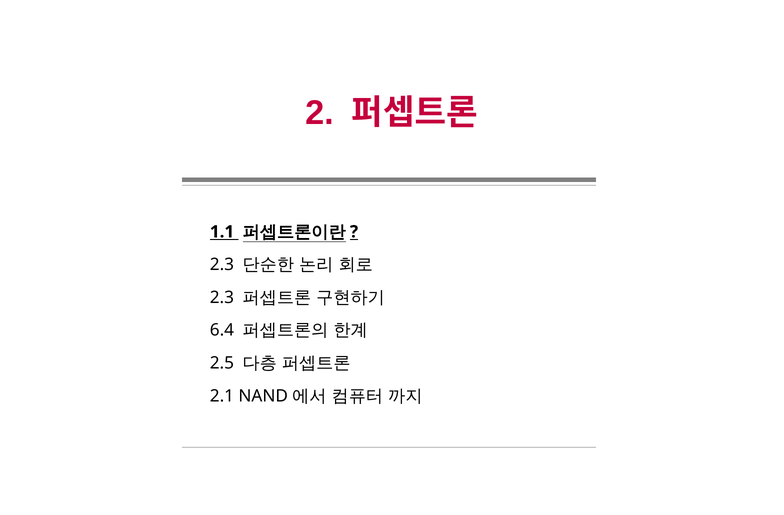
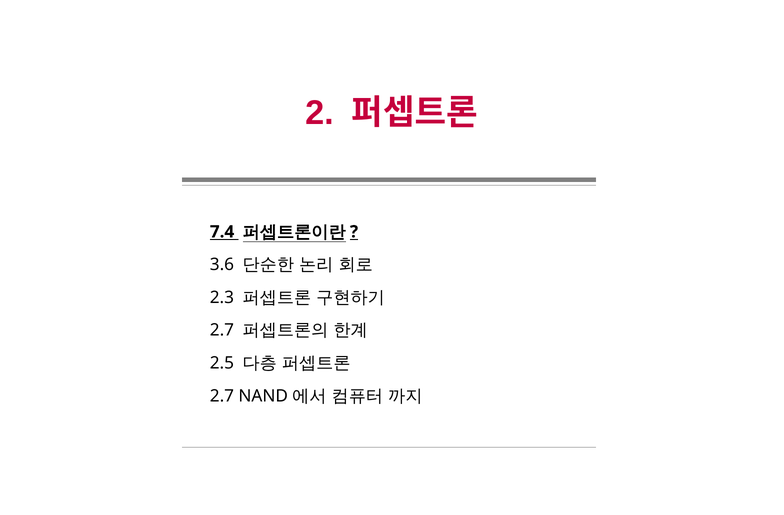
1.1: 1.1 -> 7.4 (222, 232)
2.3: 2.3 -> 3.6 (222, 265)
6.4: 6.4 -> 2.7 (222, 330)
2.1: 2.1 -> 2.7 (222, 396)
